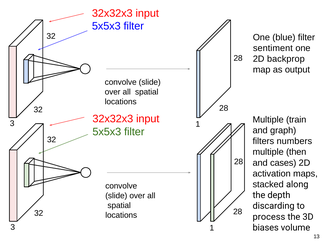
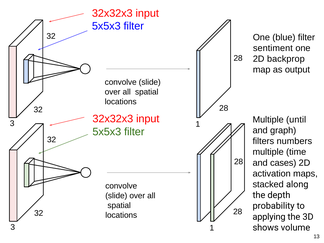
train: train -> until (296, 120)
then: then -> time (296, 152)
discarding: discarding -> probability (274, 206)
process: process -> applying (269, 217)
biases: biases -> shows (266, 228)
